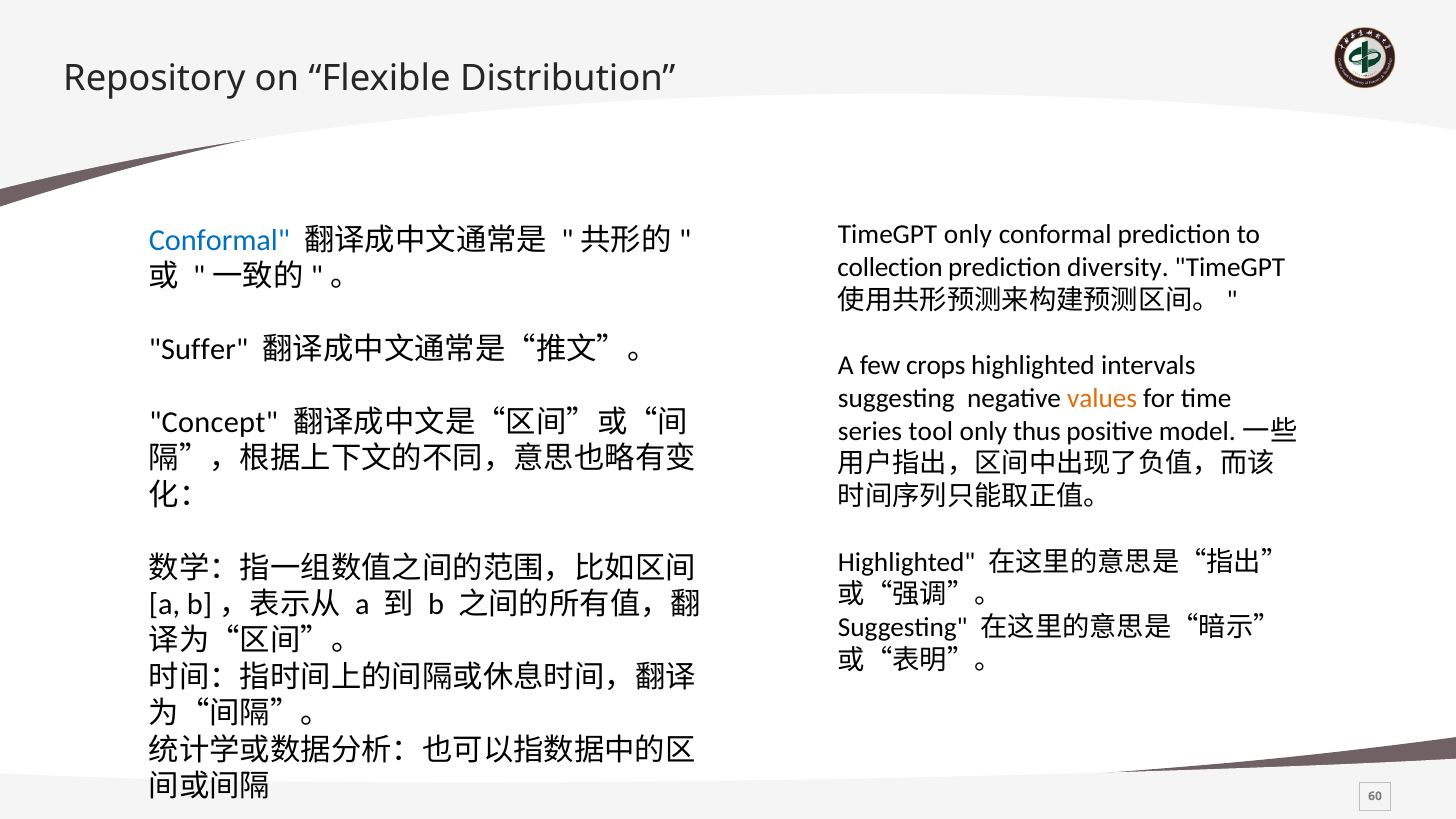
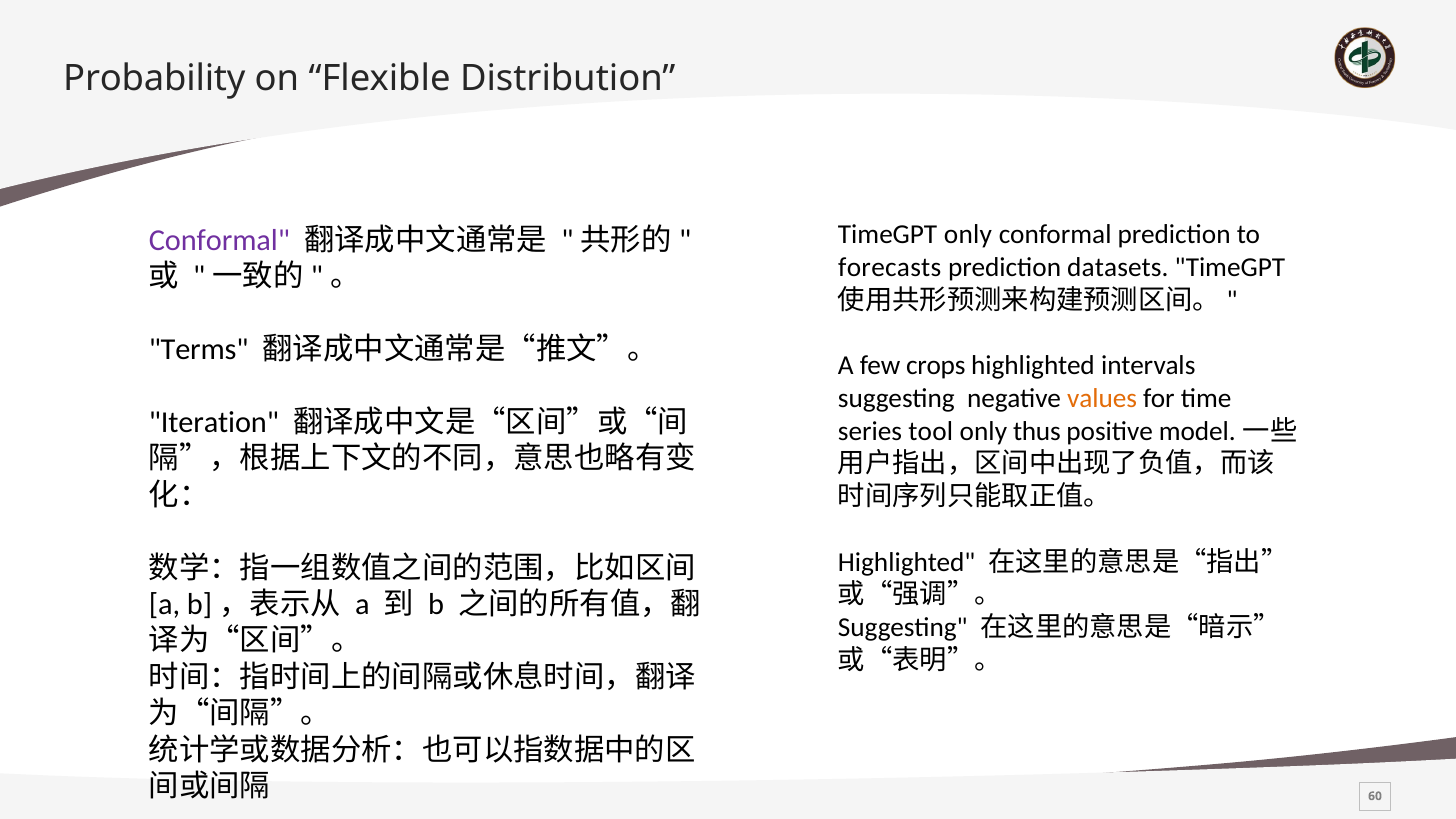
Repository: Repository -> Probability (154, 79)
Conformal colour: blue -> purple (219, 240)
collection: collection -> forecasts (890, 267)
diversity: diversity -> datasets (1118, 267)
Suffer: Suffer -> Terms (199, 350)
Concept: Concept -> Iteration (214, 422)
